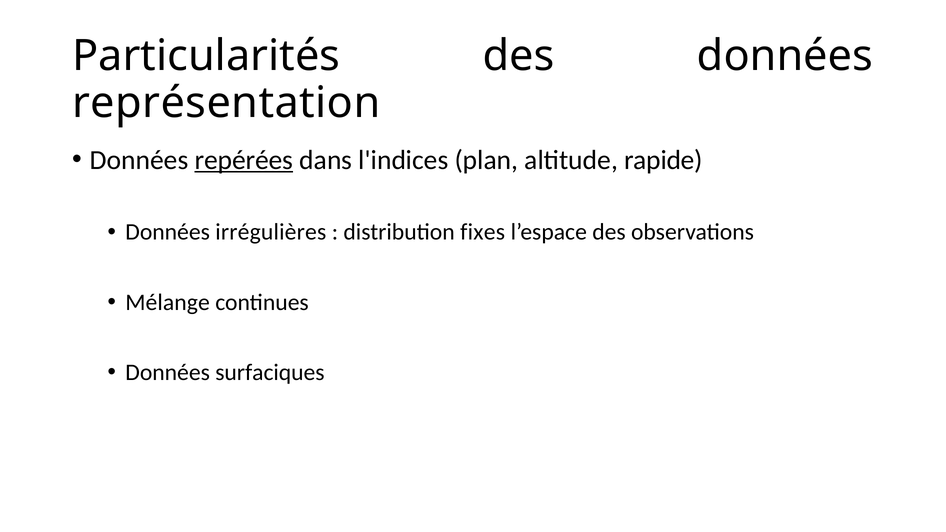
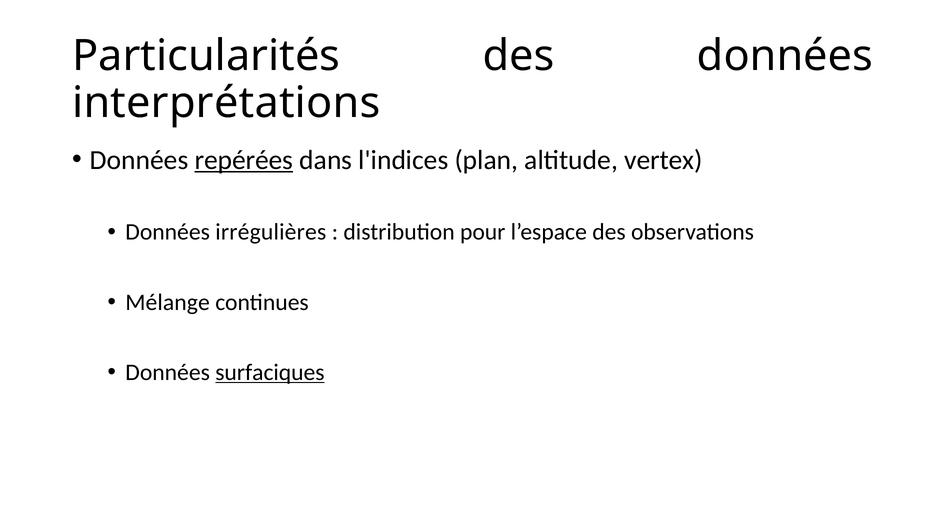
représentation: représentation -> interprétations (226, 103)
rapide: rapide -> vertex (663, 160)
fixes: fixes -> pour (483, 232)
surfaciques underline: none -> present (270, 372)
